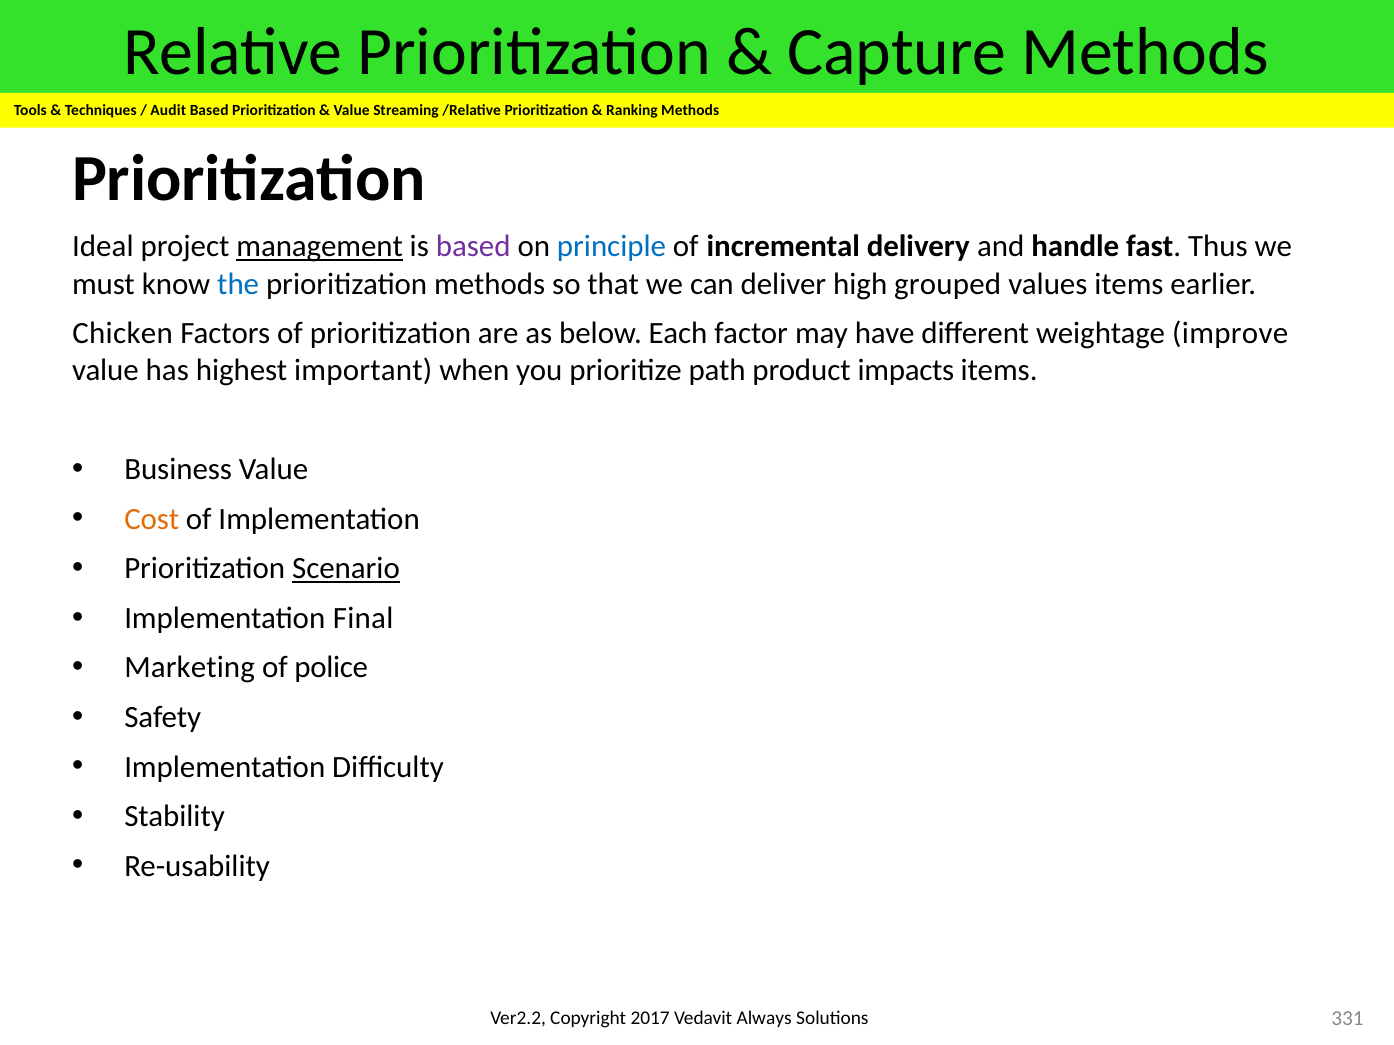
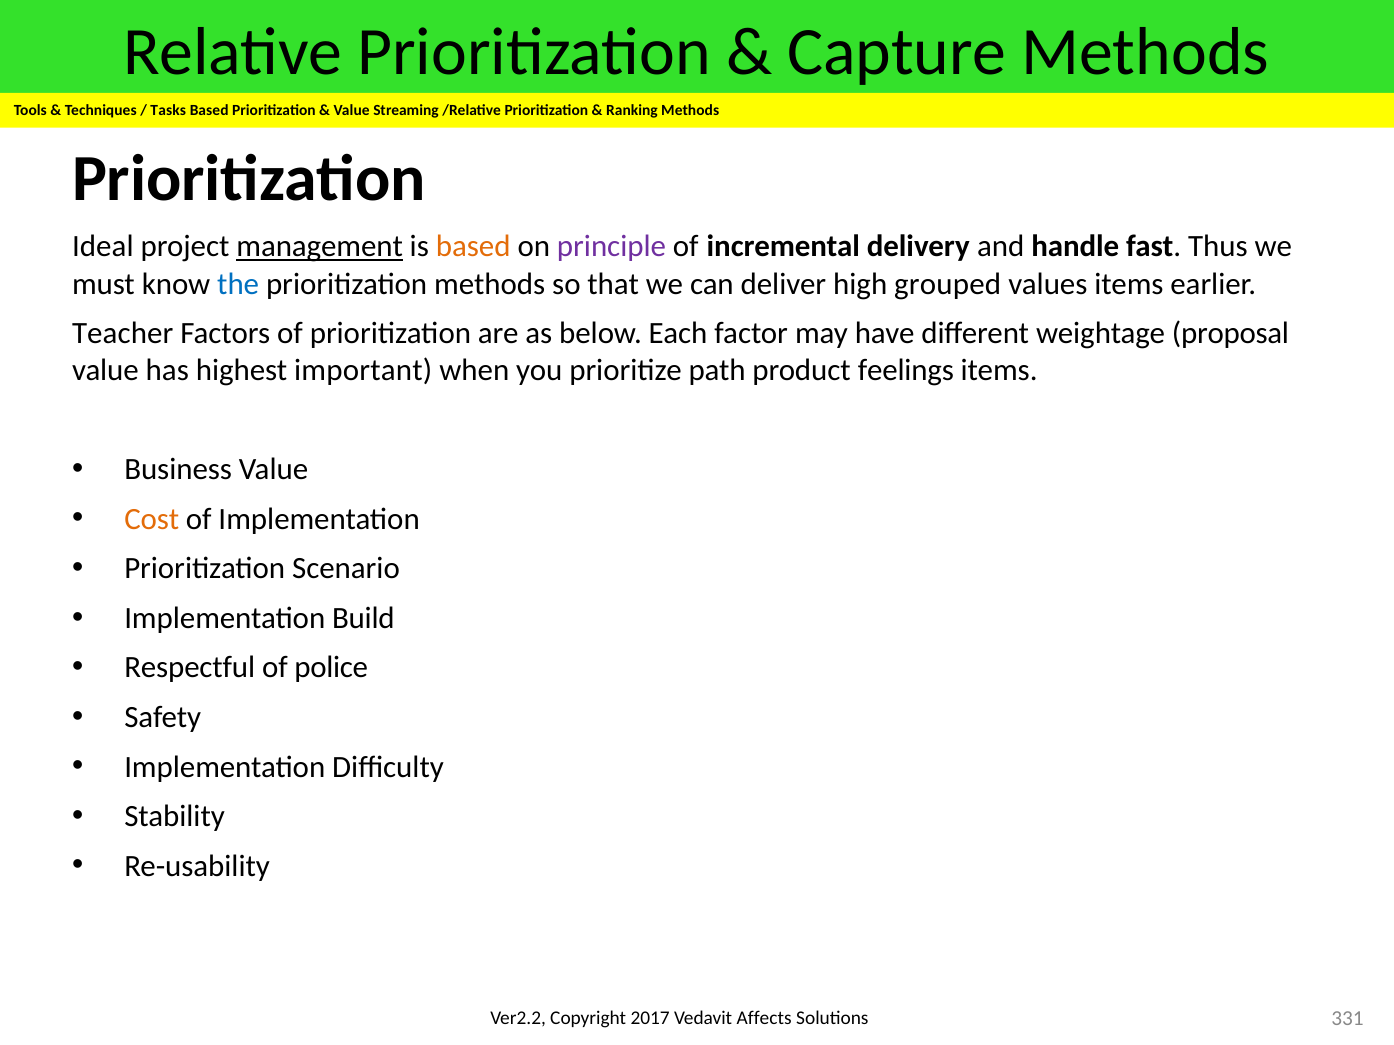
Audit: Audit -> Tasks (168, 110)
based colour: purple -> orange (473, 247)
principle colour: blue -> purple (611, 247)
Chicken: Chicken -> Teacher (123, 334)
improve: improve -> proposal (1231, 334)
impacts: impacts -> feelings (906, 371)
Scenario underline: present -> none (346, 569)
Final: Final -> Build (363, 619)
Marketing: Marketing -> Respectful (190, 668)
Always: Always -> Affects (764, 1019)
